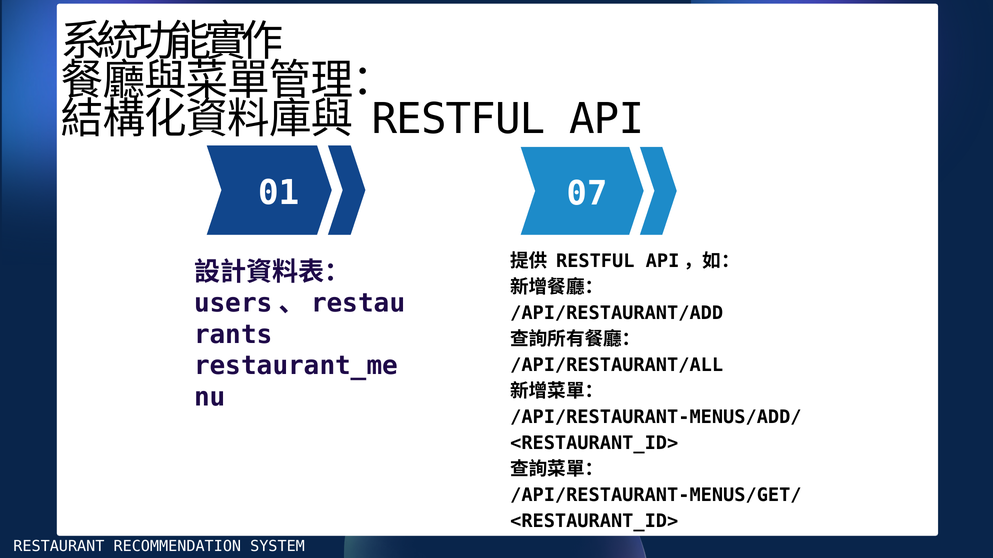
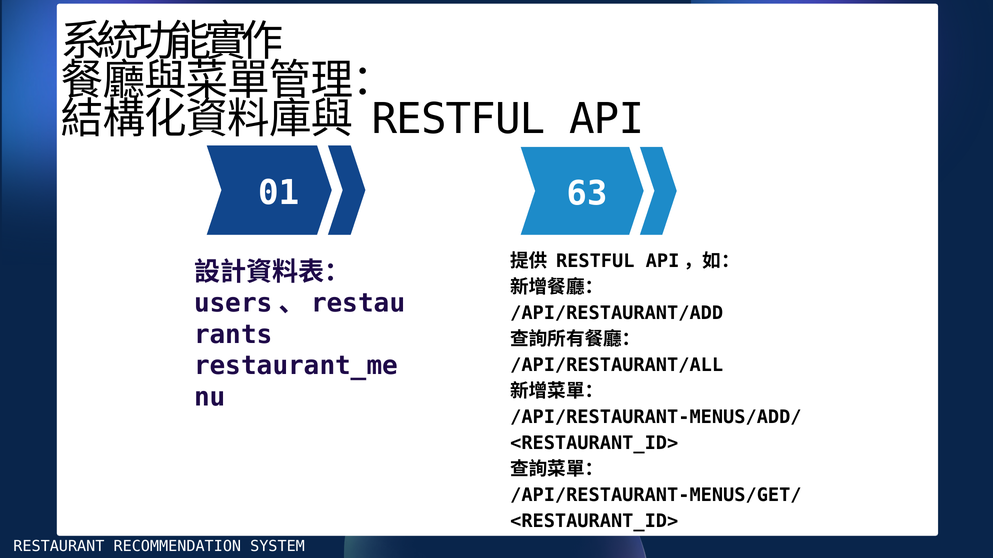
07: 07 -> 63 (587, 194)
